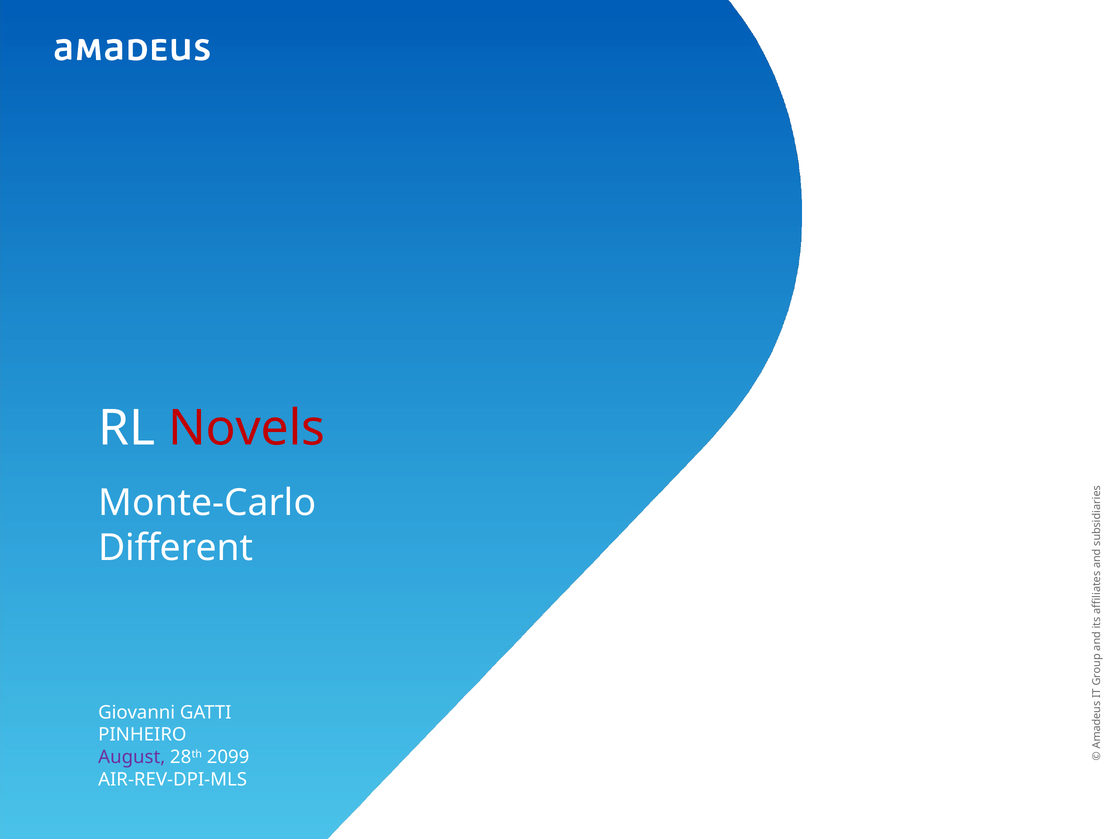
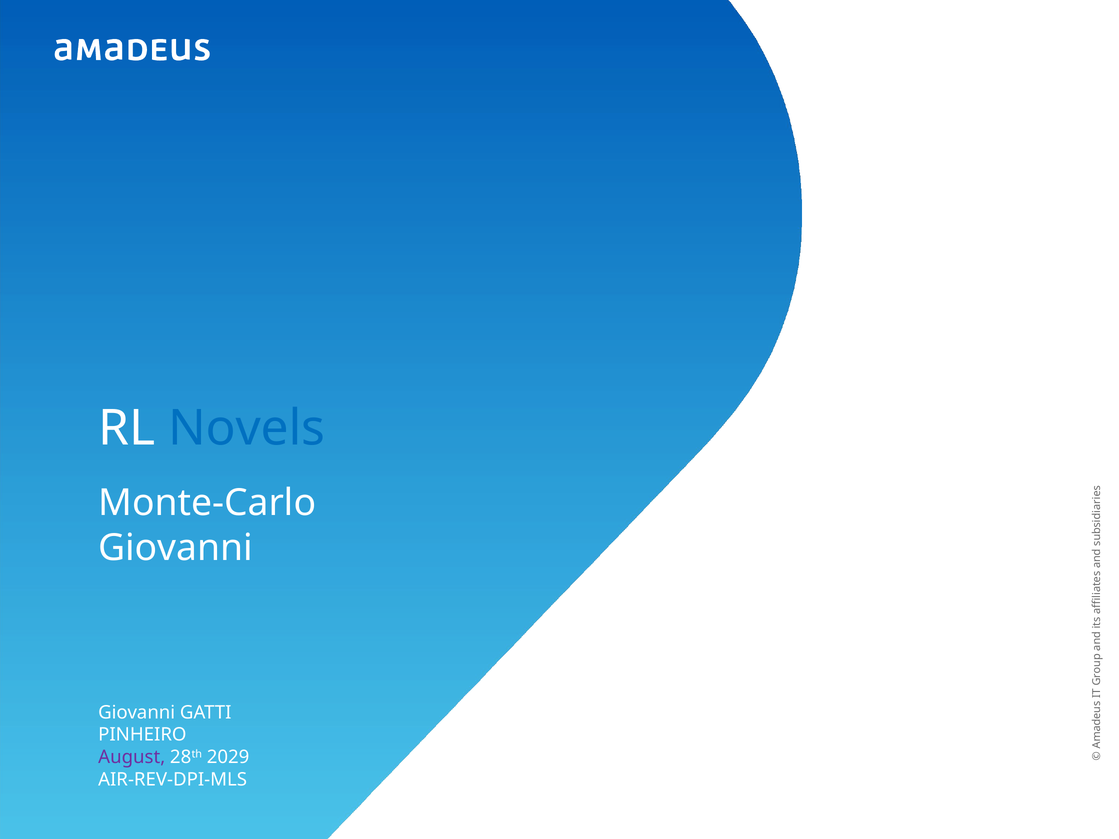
Novels colour: red -> blue (247, 429)
Different: Different -> Giovanni (176, 548)
2099: 2099 -> 2029 (228, 757)
